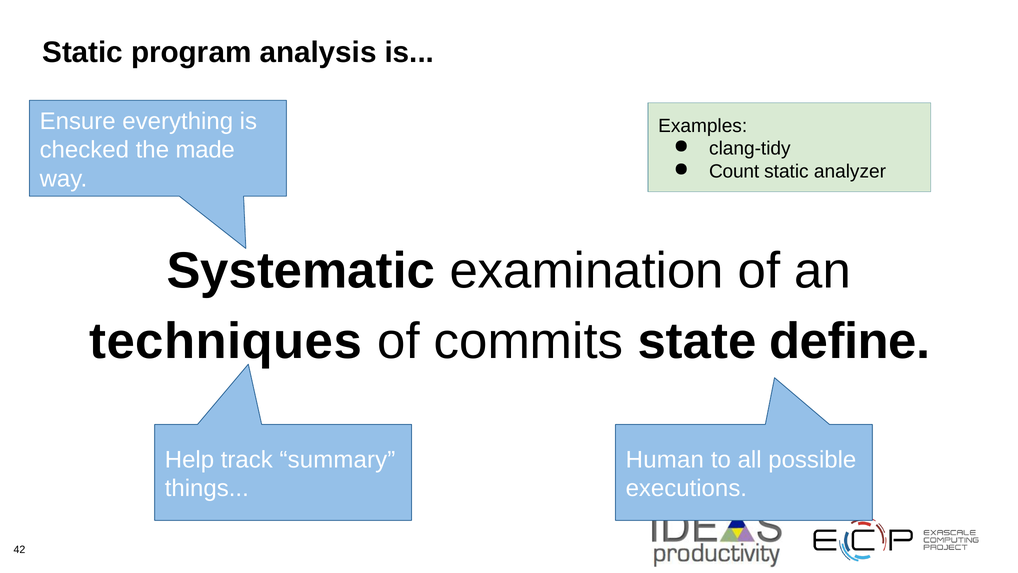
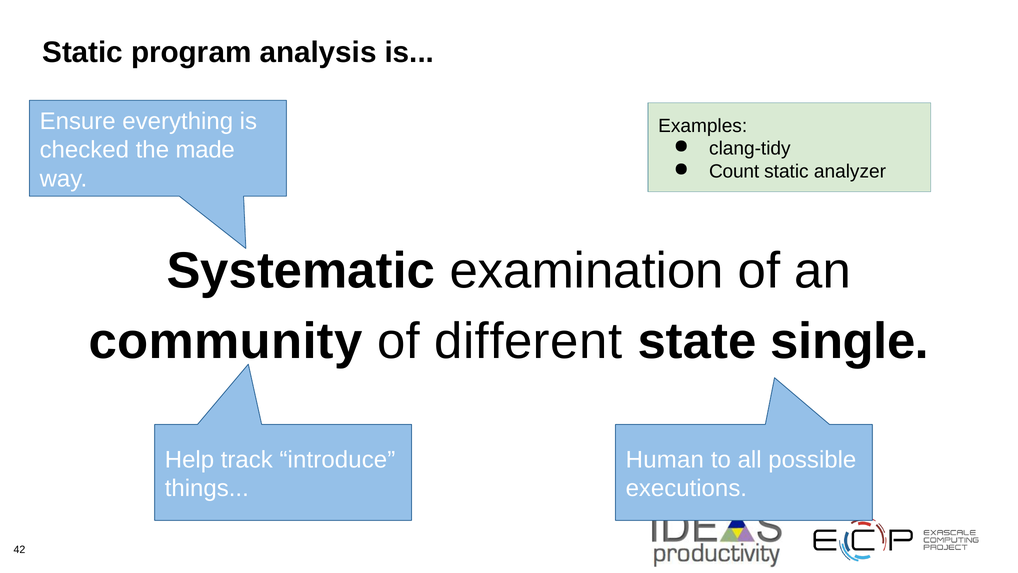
techniques: techniques -> community (226, 341)
commits: commits -> different (528, 341)
define: define -> single (850, 341)
summary: summary -> introduce (337, 460)
